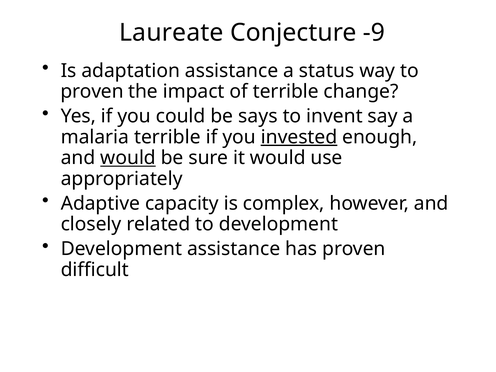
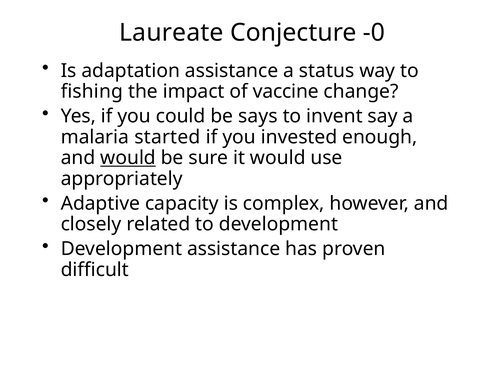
-9: -9 -> -0 (374, 33)
proven: proven -> fishing (92, 91)
of terrible: terrible -> vaccine (286, 91)
malaria terrible: terrible -> started (167, 137)
invested underline: present -> none (299, 137)
